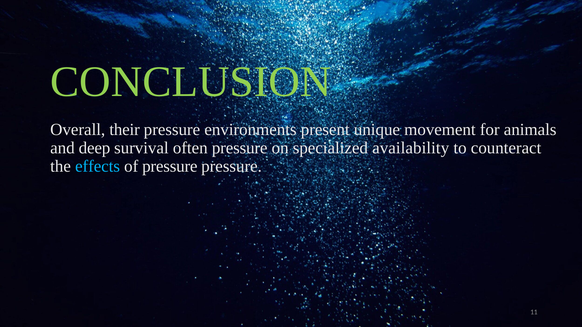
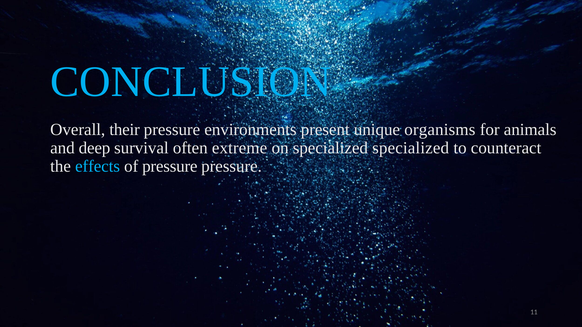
CONCLUSION colour: light green -> light blue (191, 82)
movement: movement -> organisms (440, 130)
often pressure: pressure -> extreme (240, 148)
specialized availability: availability -> specialized (411, 148)
